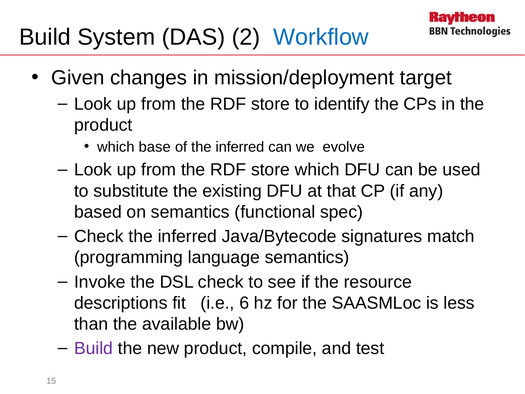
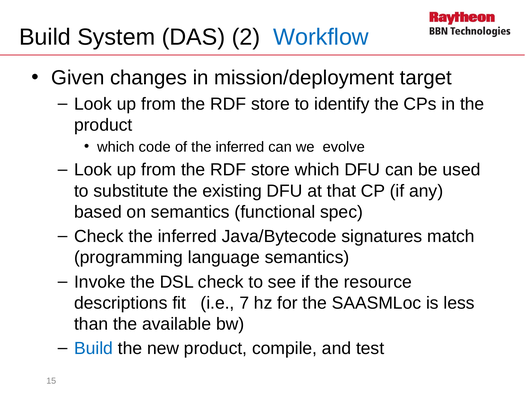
base: base -> code (155, 147)
6: 6 -> 7 (244, 303)
Build colour: purple -> blue (94, 348)
